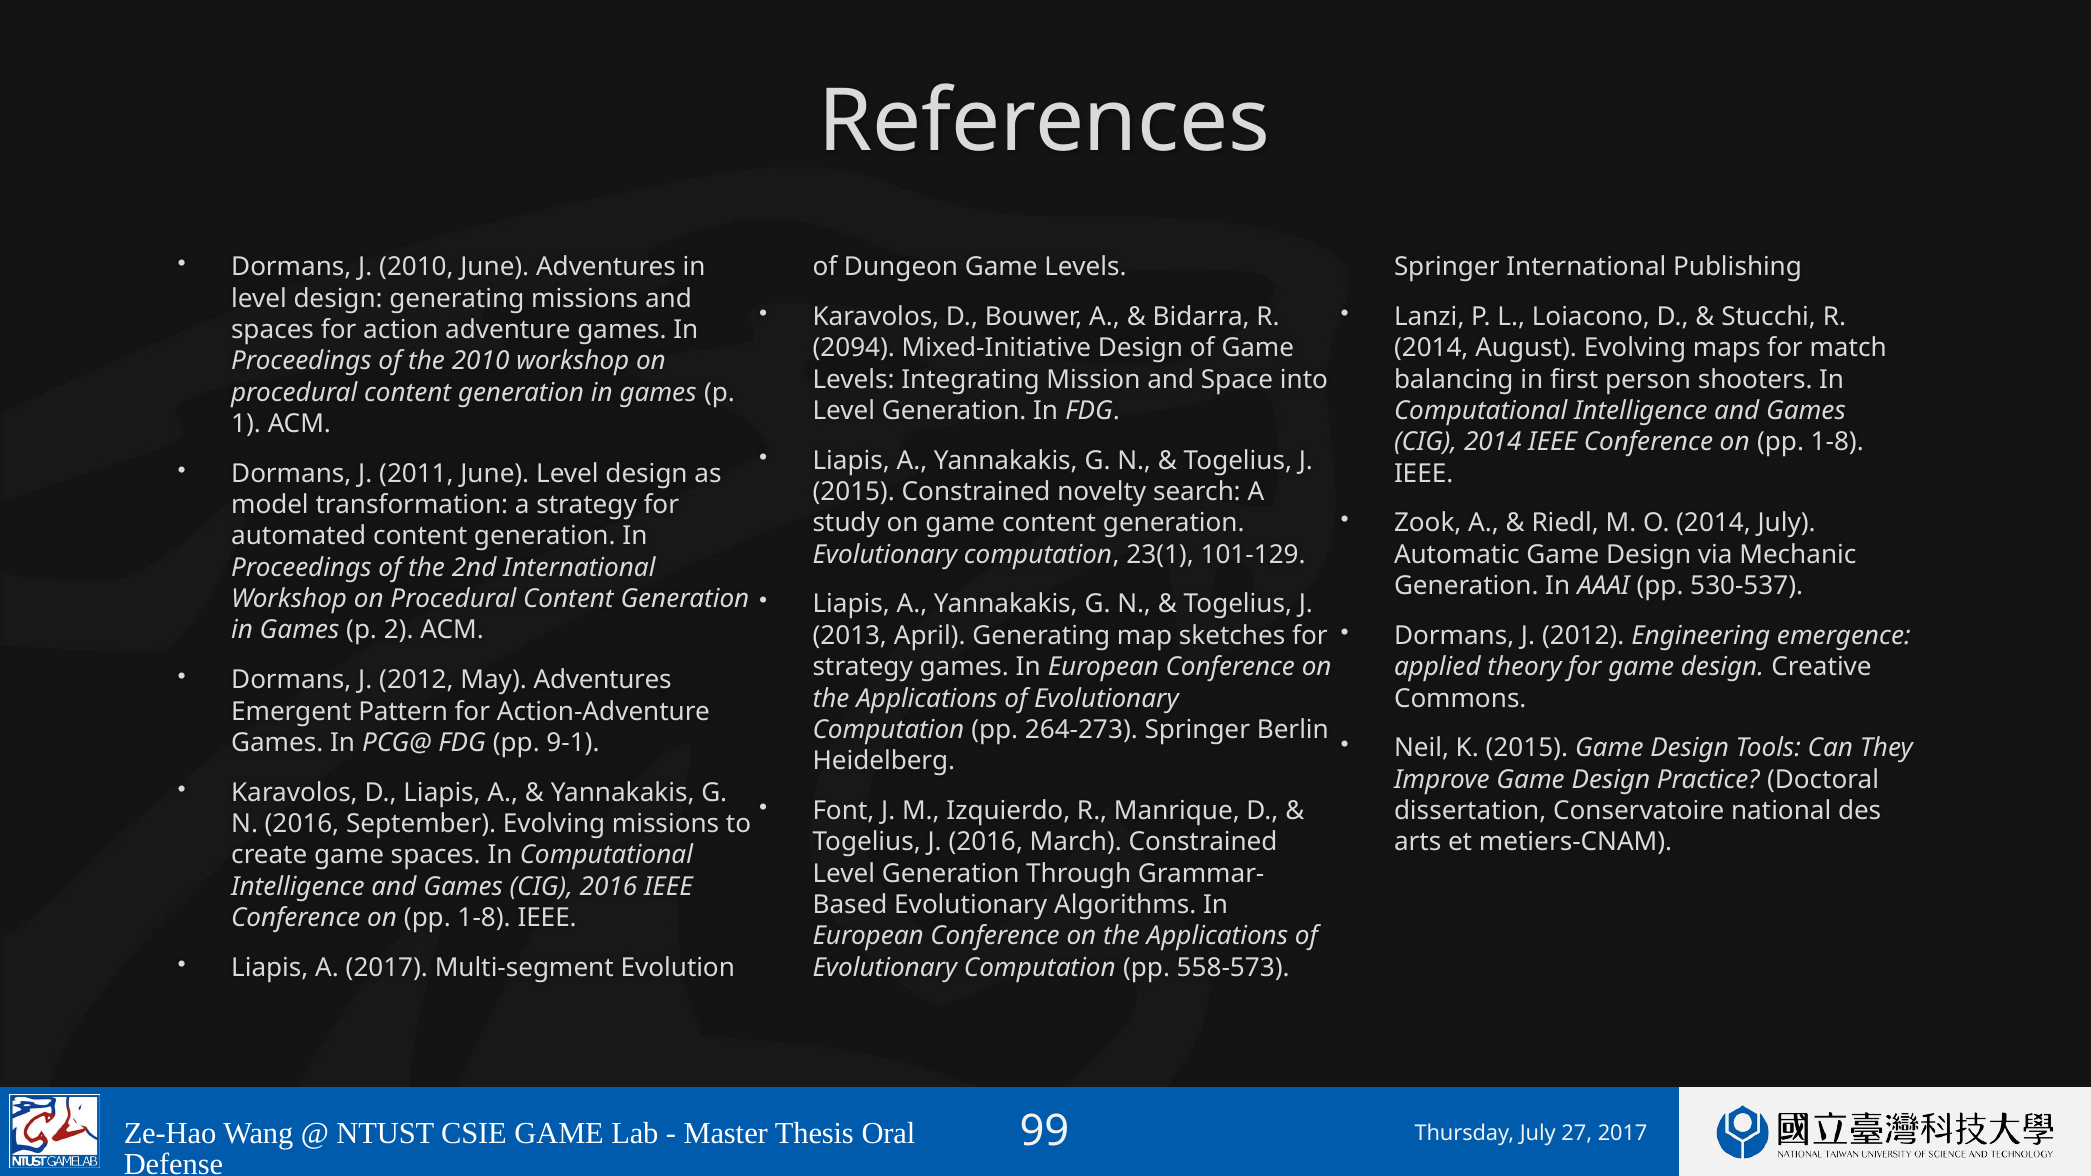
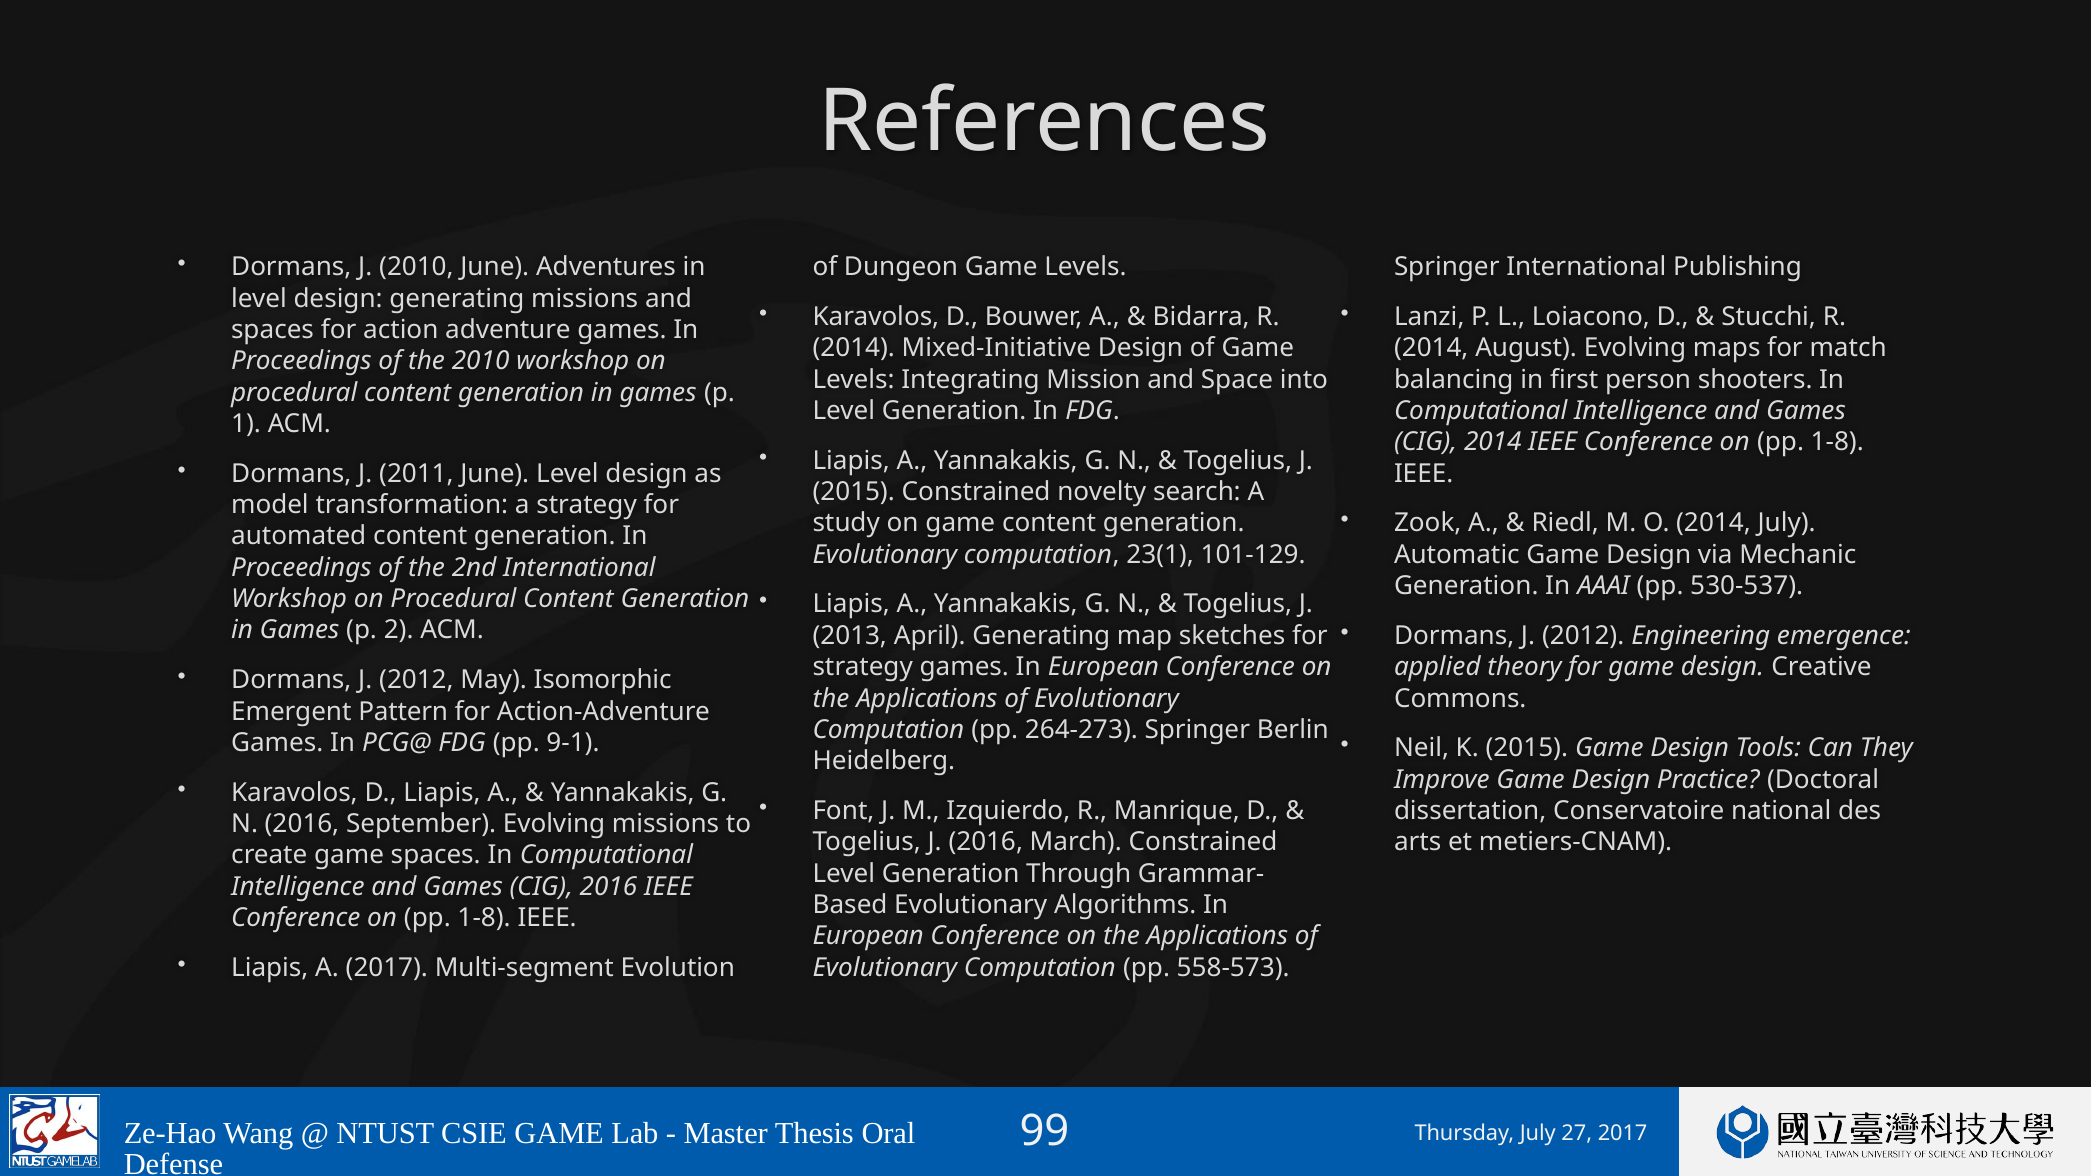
2094: 2094 -> 2014 (854, 348)
May Adventures: Adventures -> Isomorphic (603, 680)
